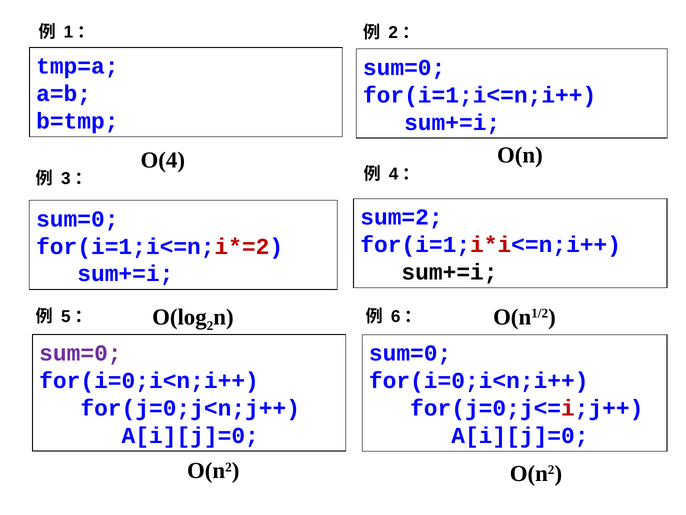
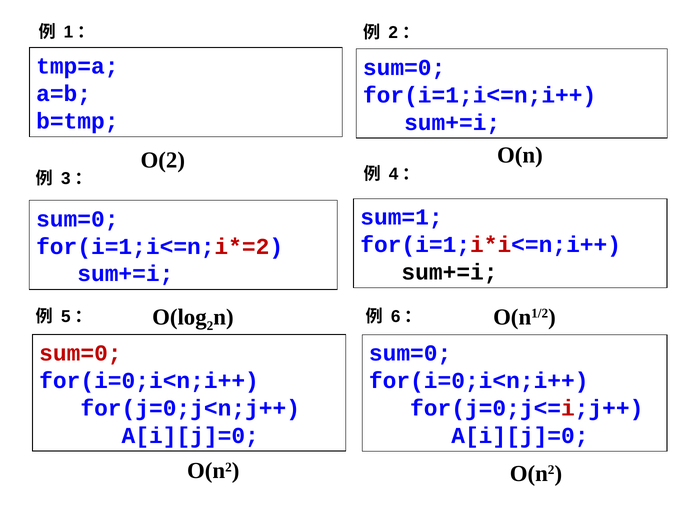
O(4: O(4 -> O(2 (163, 160)
sum=2: sum=2 -> sum=1 (401, 217)
sum=0 colour: purple -> red (80, 353)
